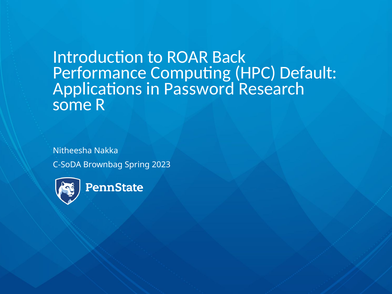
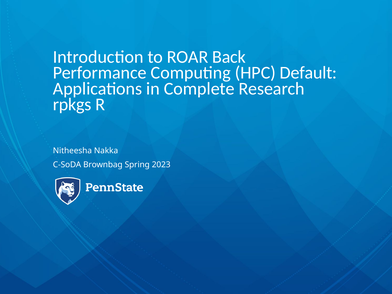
Password: Password -> Complete (199, 89)
some: some -> rpkgs (72, 104)
